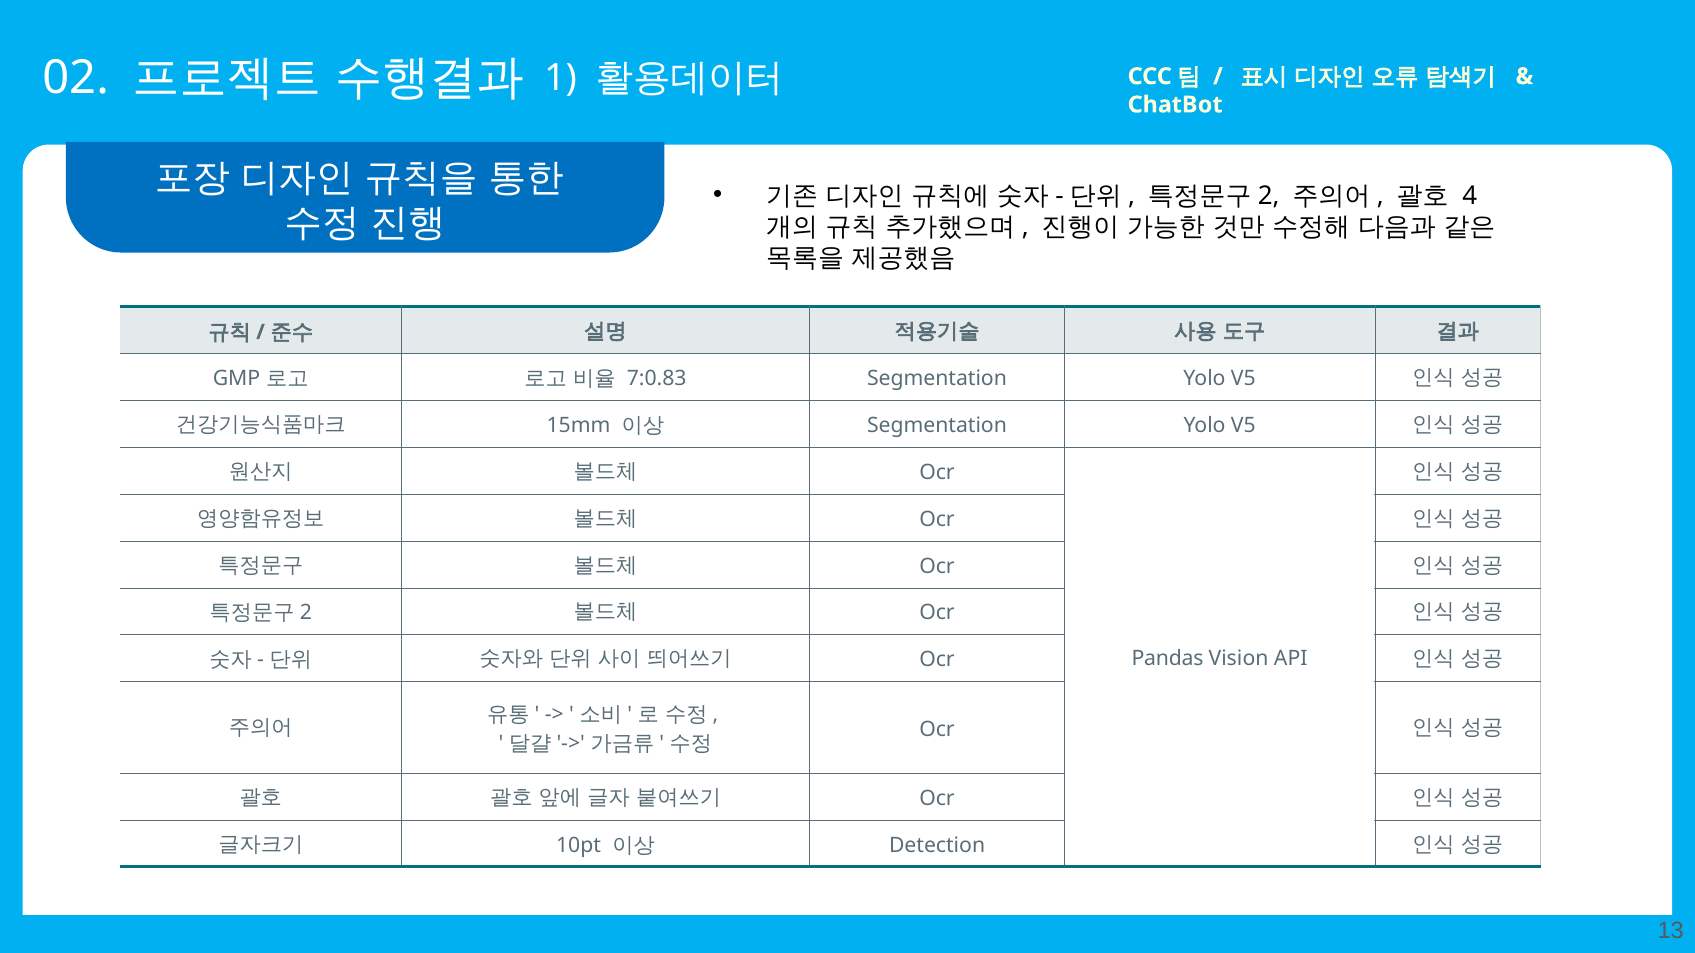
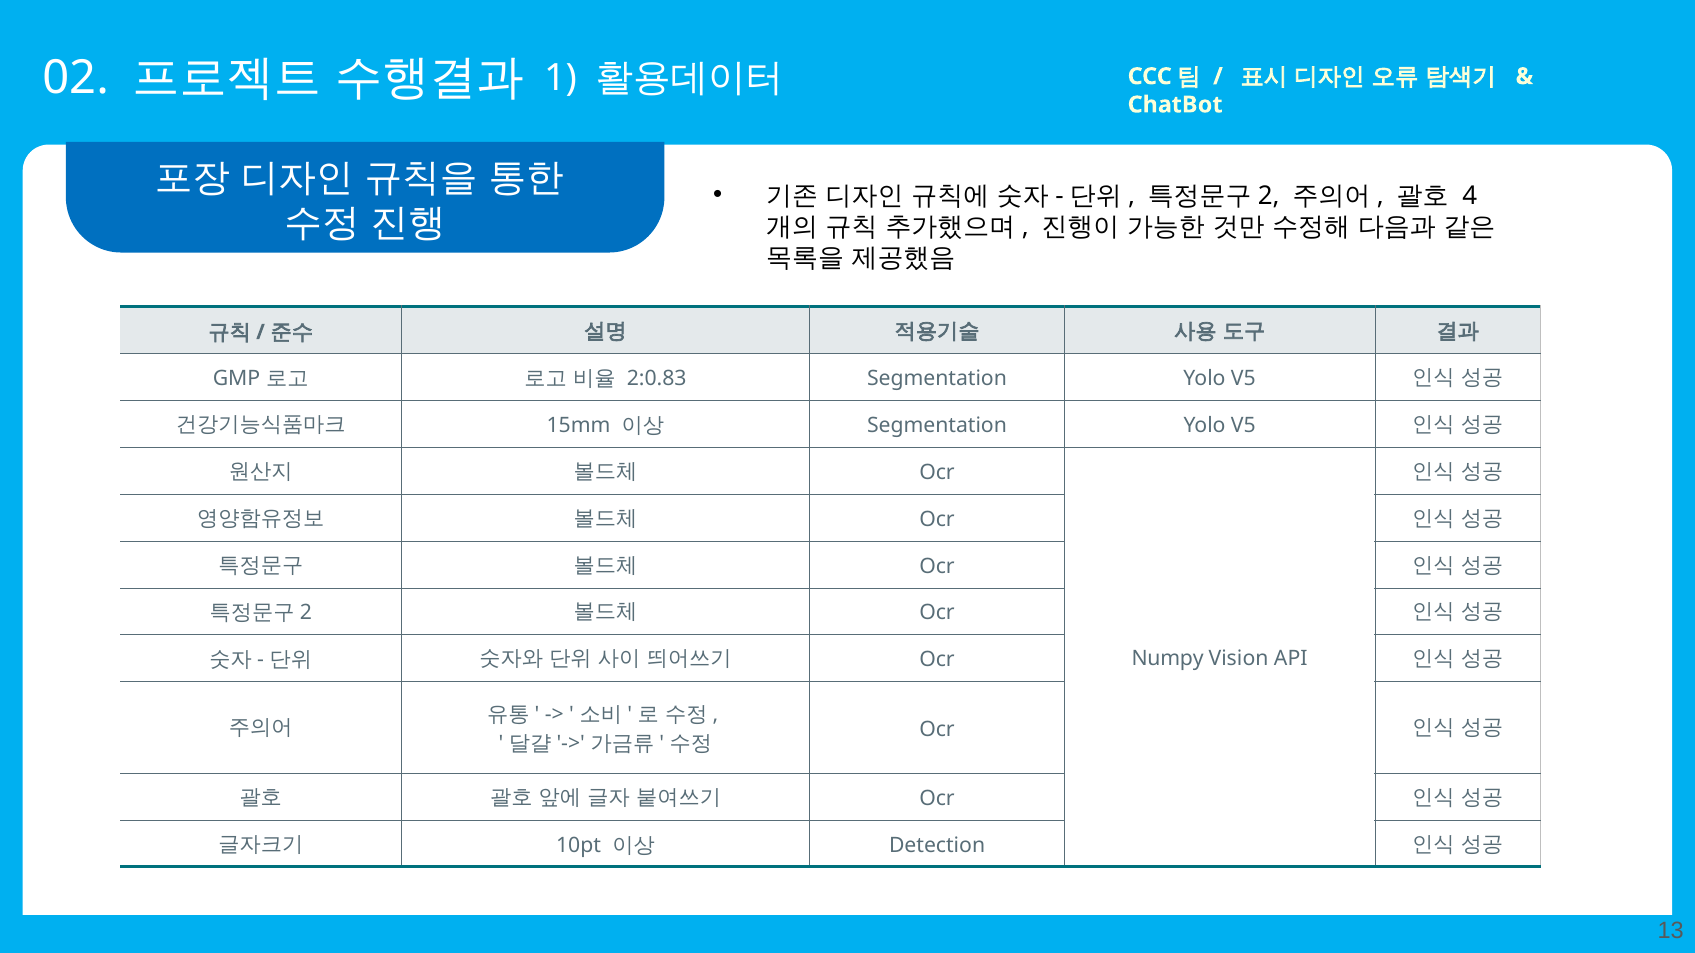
7:0.83: 7:0.83 -> 2:0.83 (657, 379)
Pandas: Pandas -> Numpy (1168, 659)
